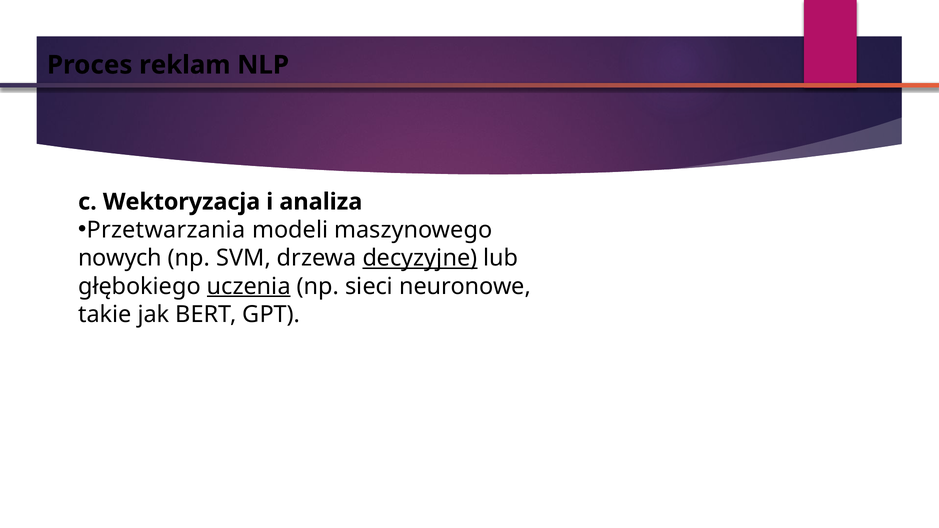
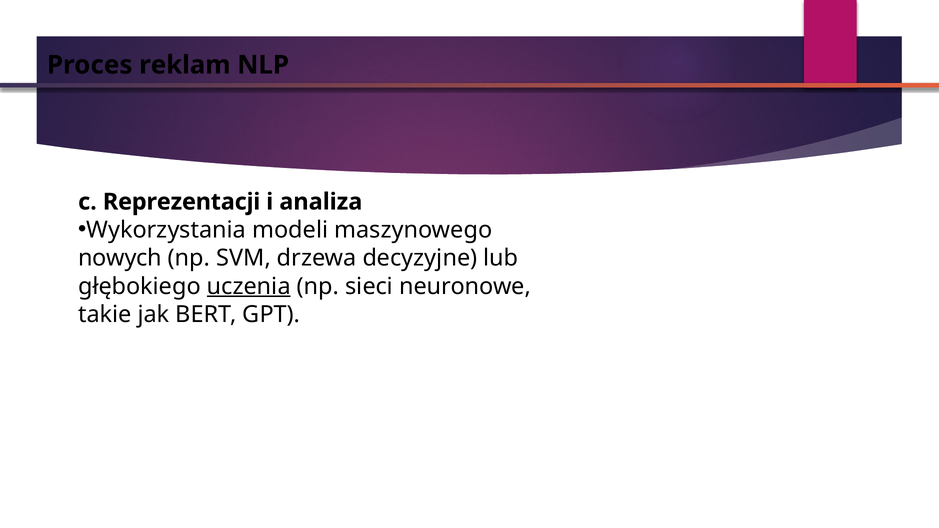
Wektoryzacja: Wektoryzacja -> Reprezentacji (182, 202)
Przetwarzania: Przetwarzania -> Wykorzystania (166, 230)
decyzyjne underline: present -> none (420, 258)
